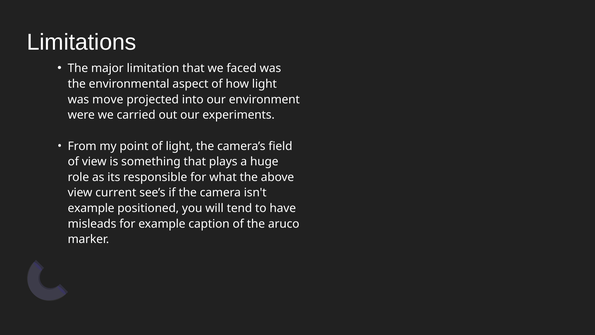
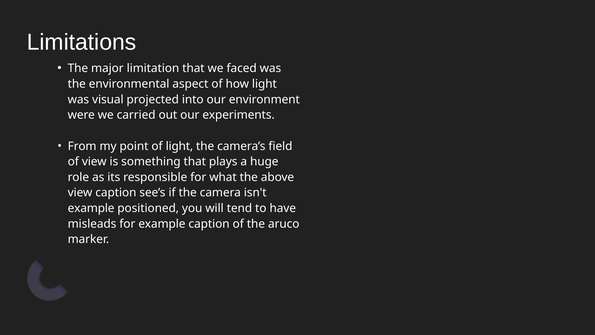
move: move -> visual (108, 99)
view current: current -> caption (116, 193)
